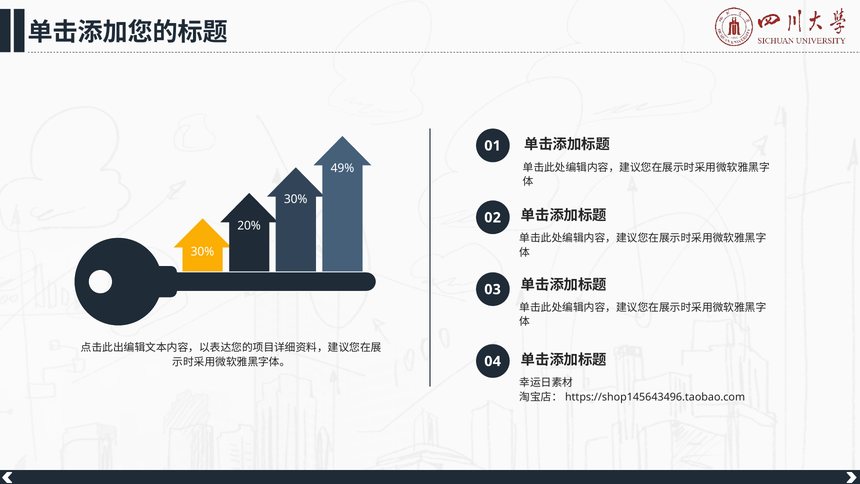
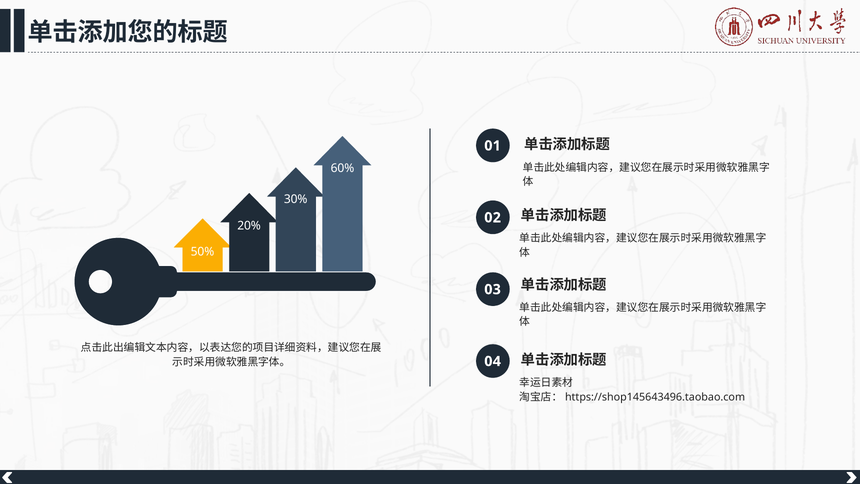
49%: 49% -> 60% (342, 168)
30%: 30% -> 50% (202, 252)
